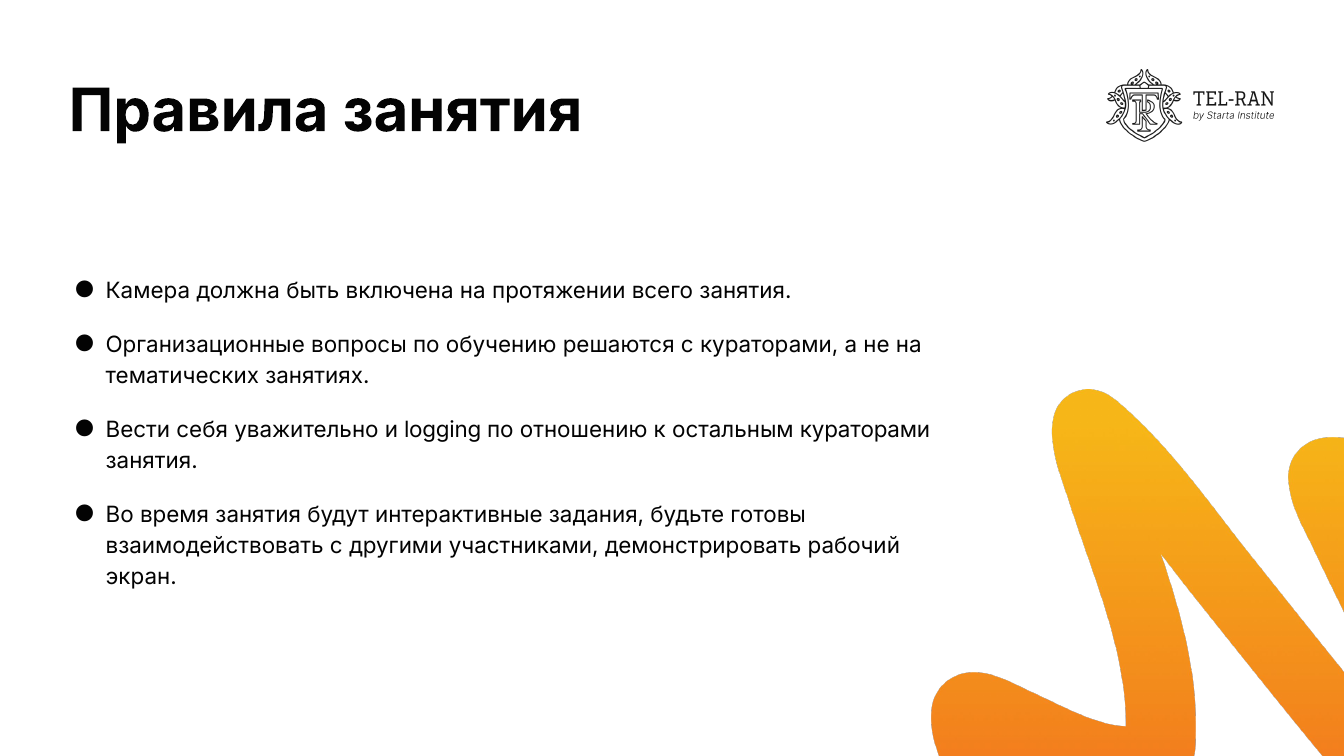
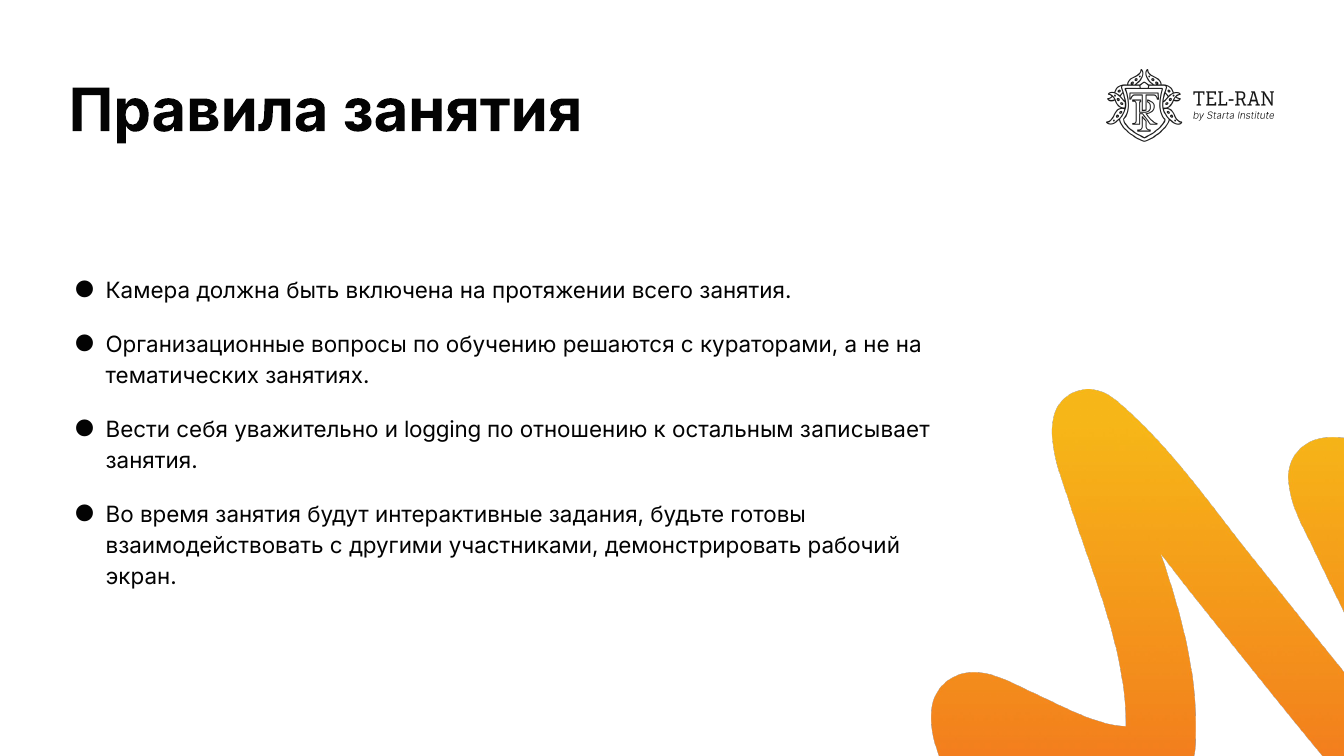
остальным кураторами: кураторами -> записывает (865, 430)
